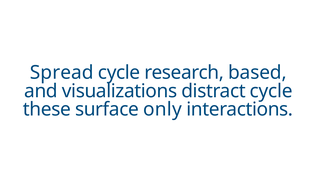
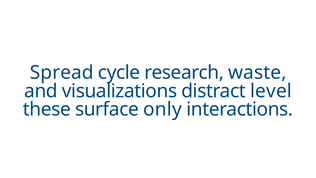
based: based -> waste (257, 73)
distract cycle: cycle -> level (271, 91)
